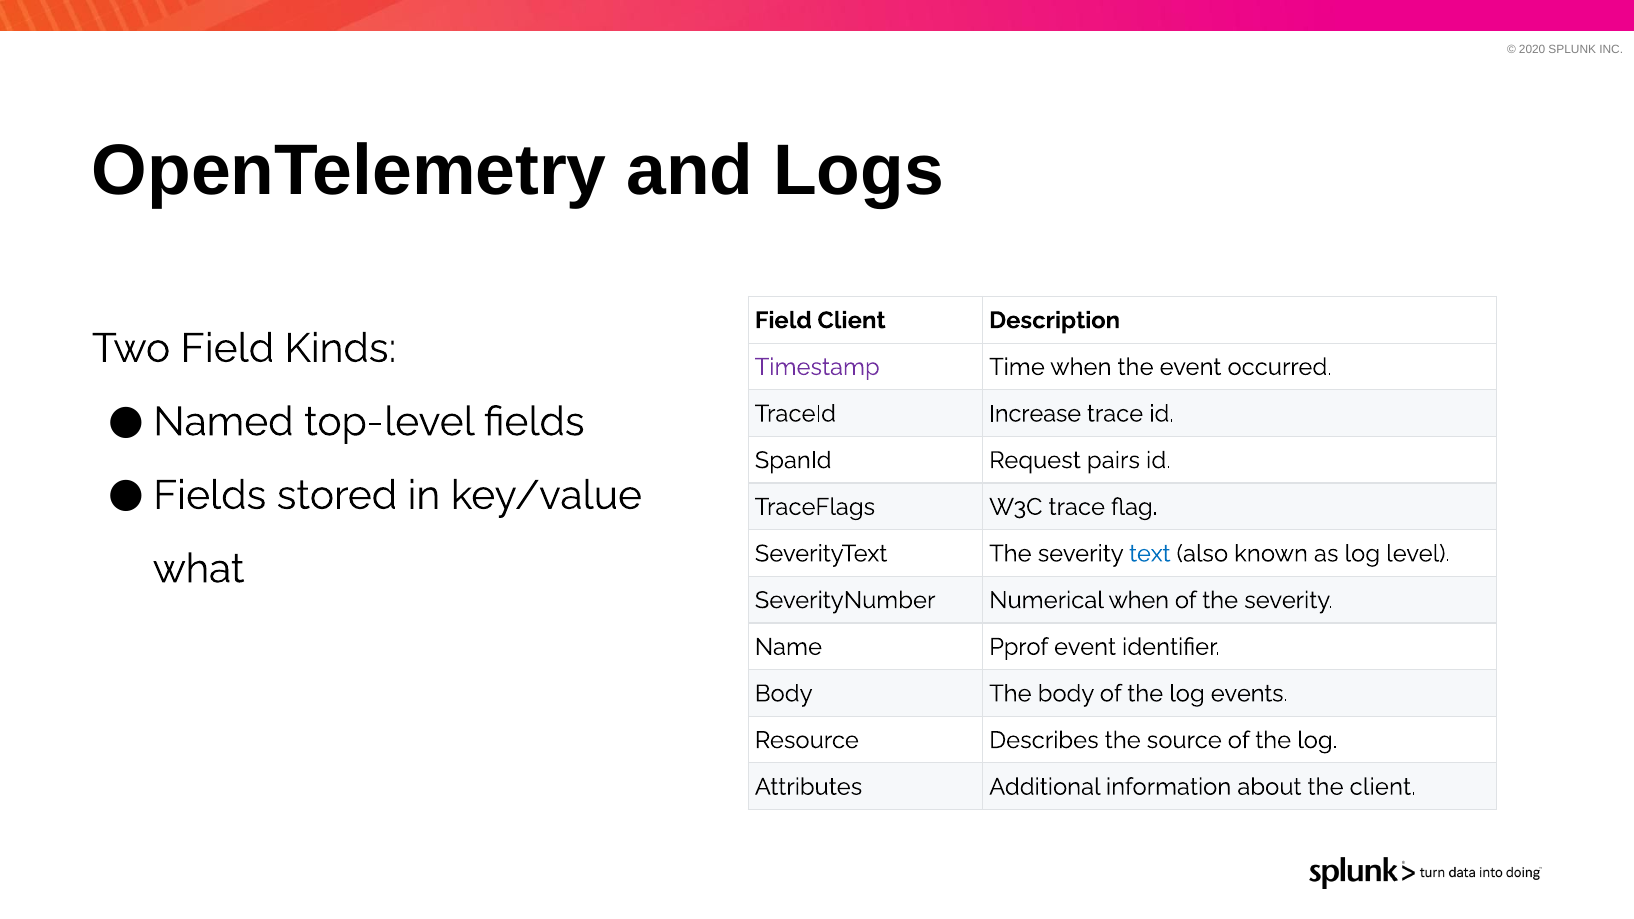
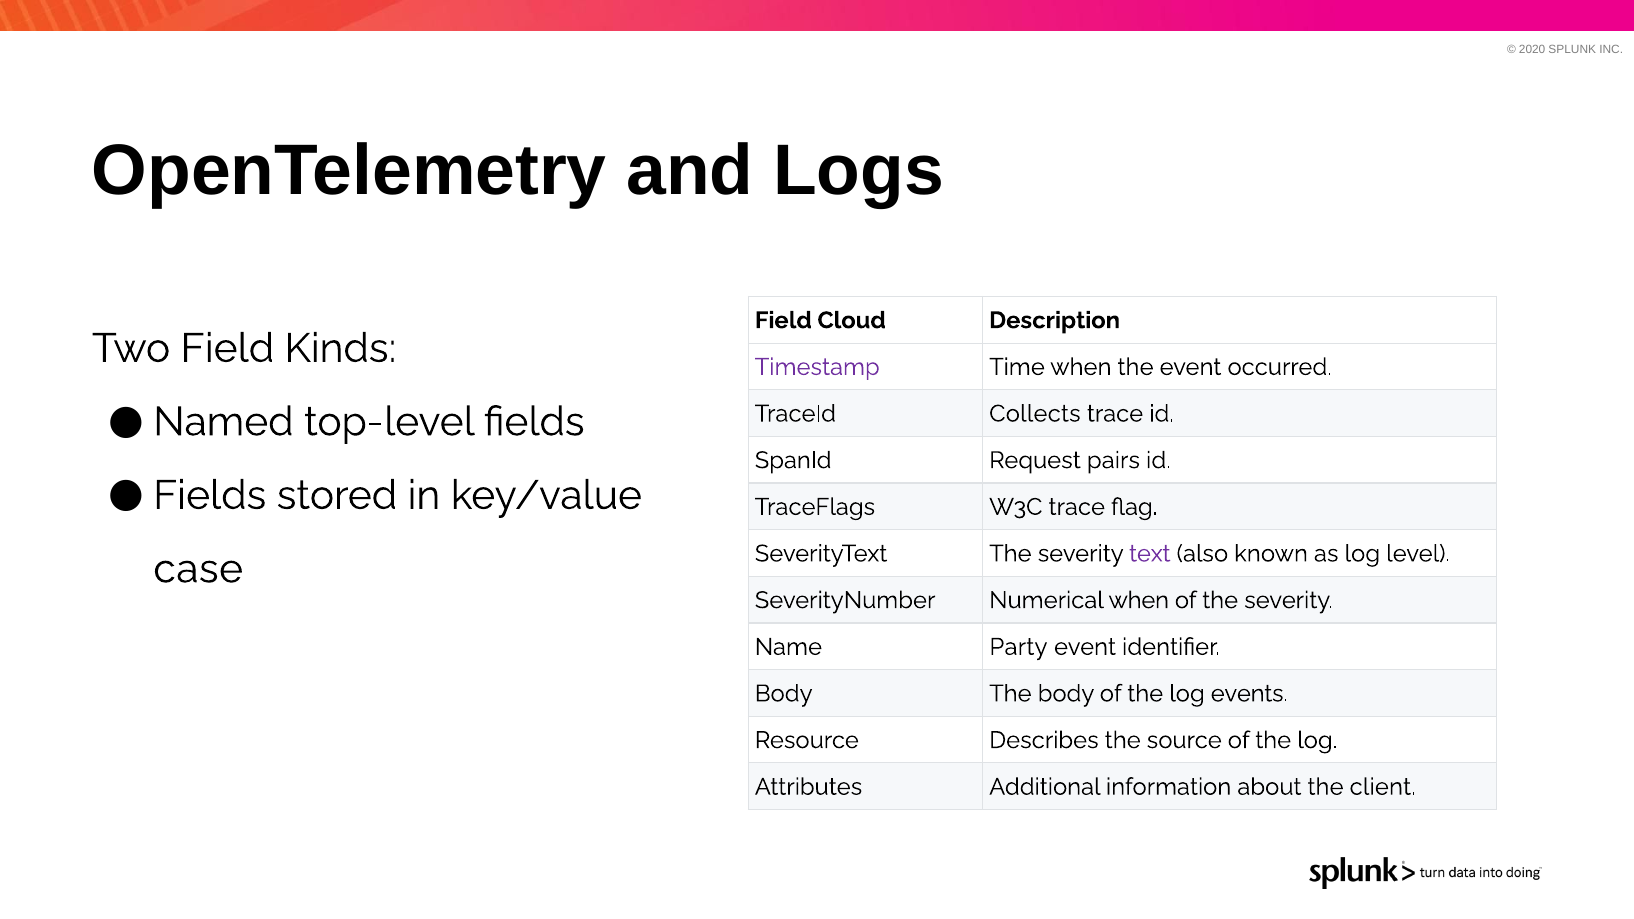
Field Client: Client -> Cloud (852, 320)
Increase: Increase -> Collects (1035, 414)
text colour: blue -> purple (1150, 554)
what: what -> case (198, 569)
Pprof: Pprof -> Party (1018, 647)
